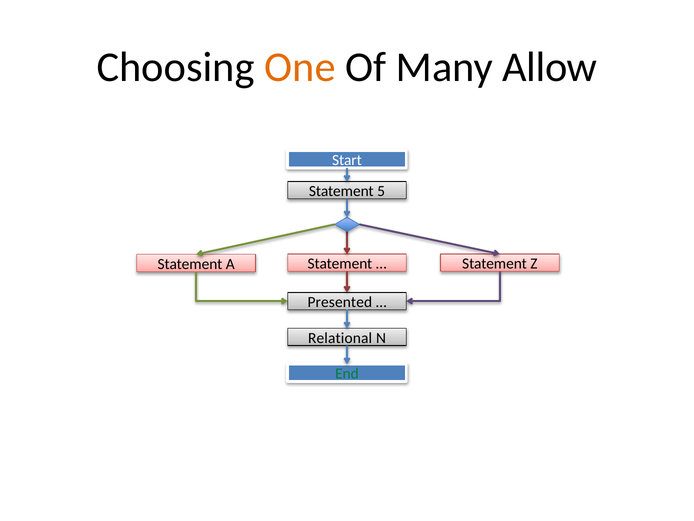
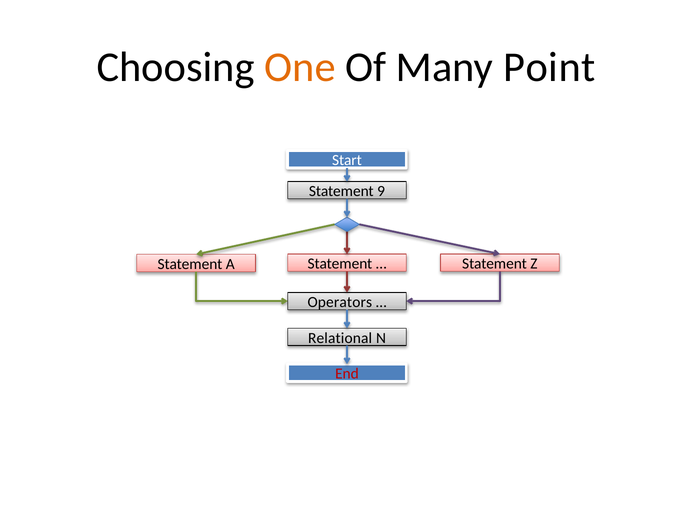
Allow: Allow -> Point (549, 67)
5: 5 -> 9 (381, 191)
Presented: Presented -> Operators (340, 302)
End colour: green -> red (347, 373)
